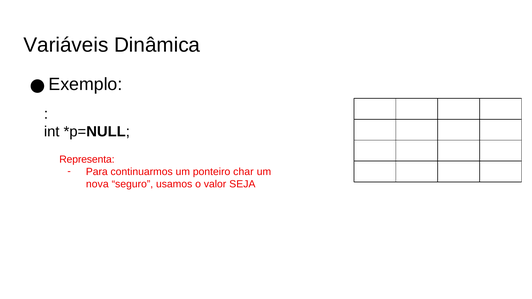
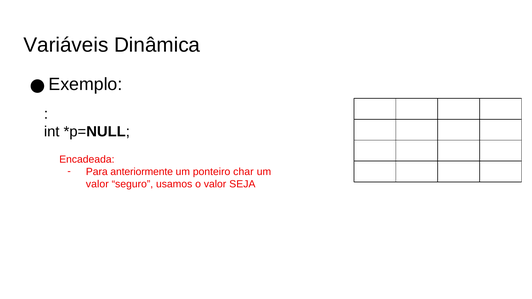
Representa: Representa -> Encadeada (87, 159)
continuarmos: continuarmos -> anteriormente (142, 172)
nova: nova -> valor (97, 184)
